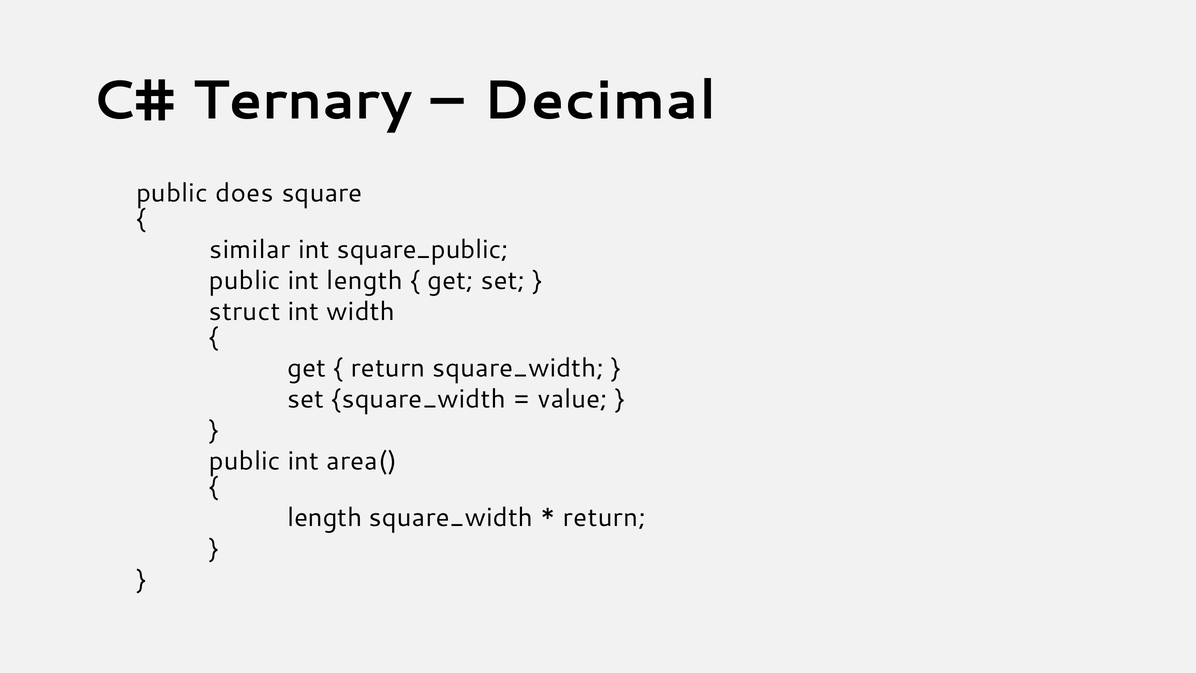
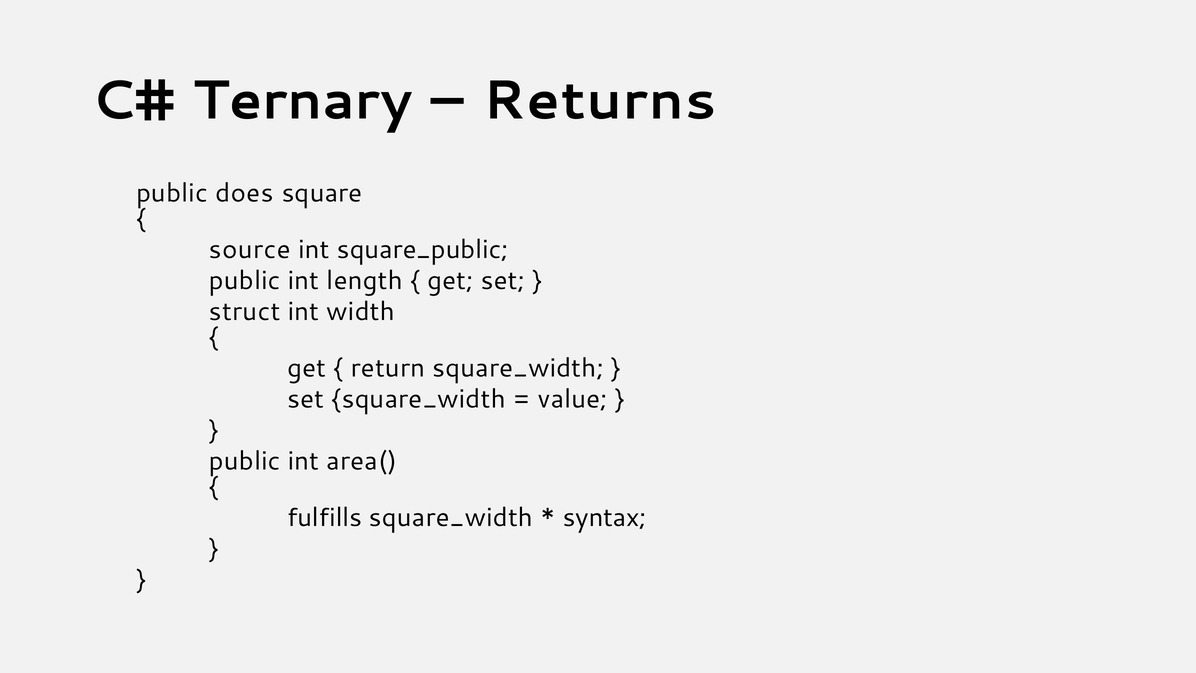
Decimal: Decimal -> Returns (600, 100)
similar: similar -> source (250, 250)
length: length -> fulfills (325, 518)
return: return -> syntax (605, 518)
